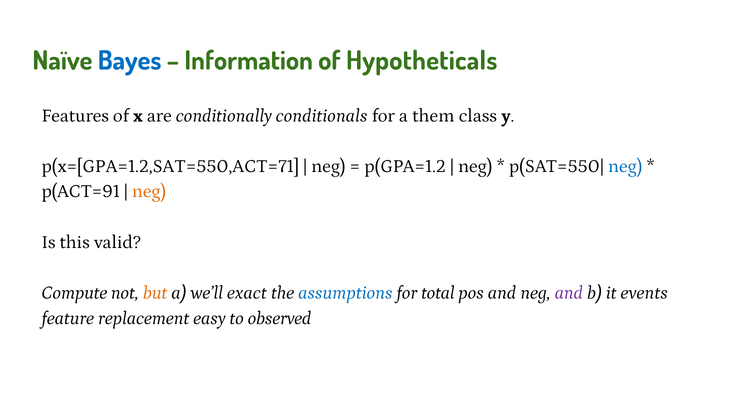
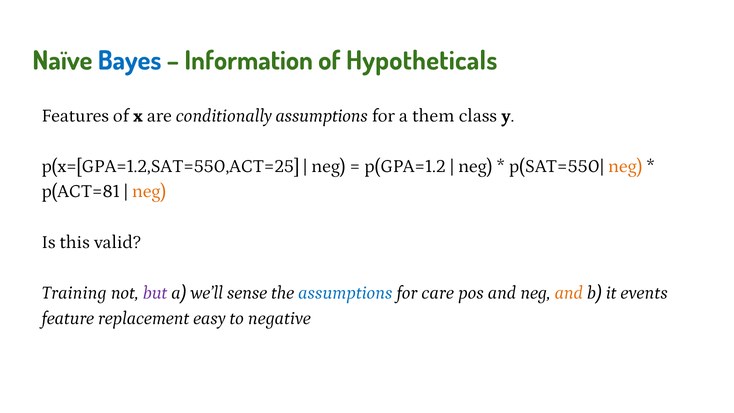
conditionally conditionals: conditionals -> assumptions (322, 115)
p(x=[GPA=1.2,SAT=550,ACT=71: p(x=[GPA=1.2,SAT=550,ACT=71 -> p(x=[GPA=1.2,SAT=550,ACT=25 (170, 166)
neg colour: blue -> orange (625, 166)
p(ACT=91: p(ACT=91 -> p(ACT=81 (81, 191)
Compute: Compute -> Training (74, 293)
but colour: orange -> purple (155, 293)
exact: exact -> sense (247, 293)
total: total -> care (438, 293)
and colour: purple -> orange (569, 293)
observed: observed -> negative (279, 318)
